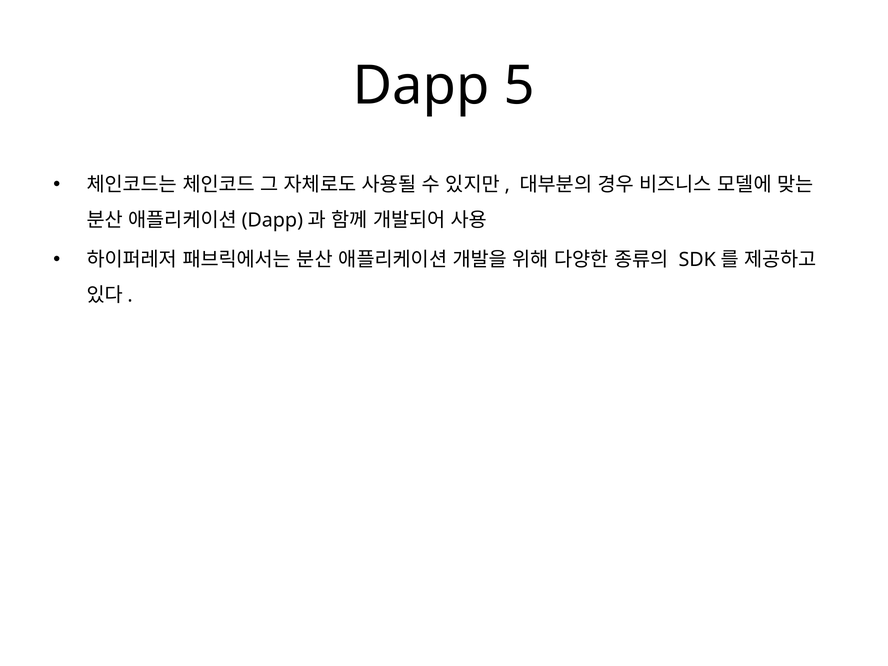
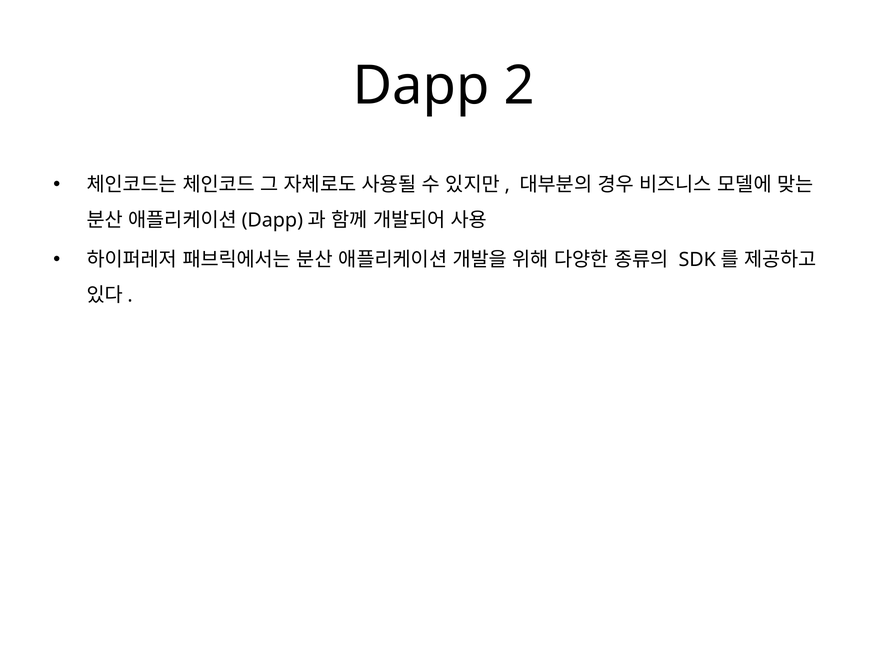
5: 5 -> 2 (519, 86)
